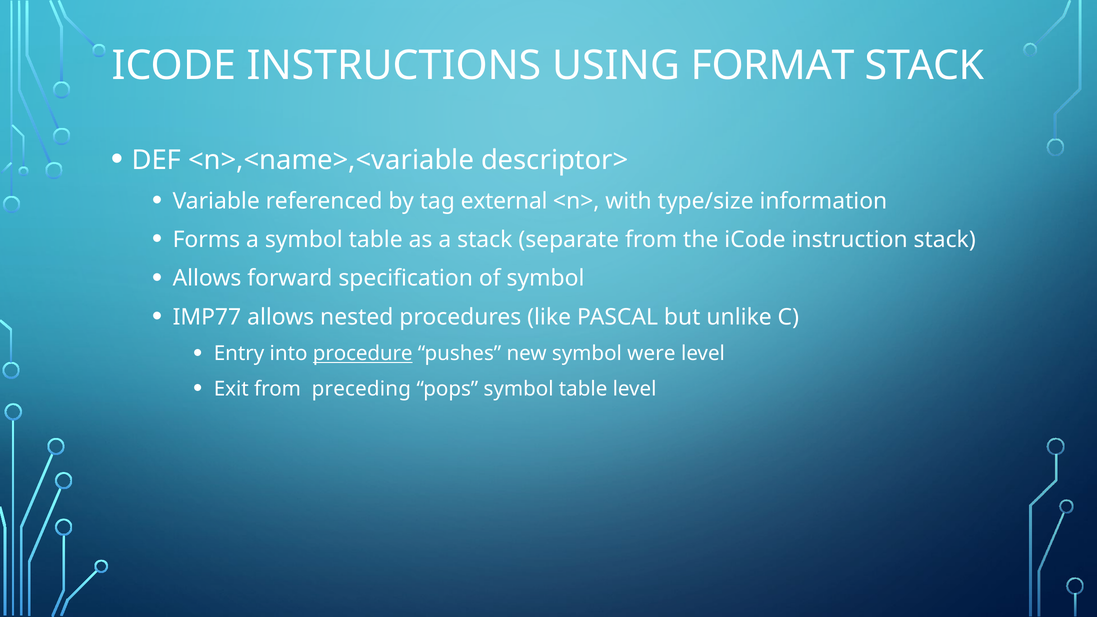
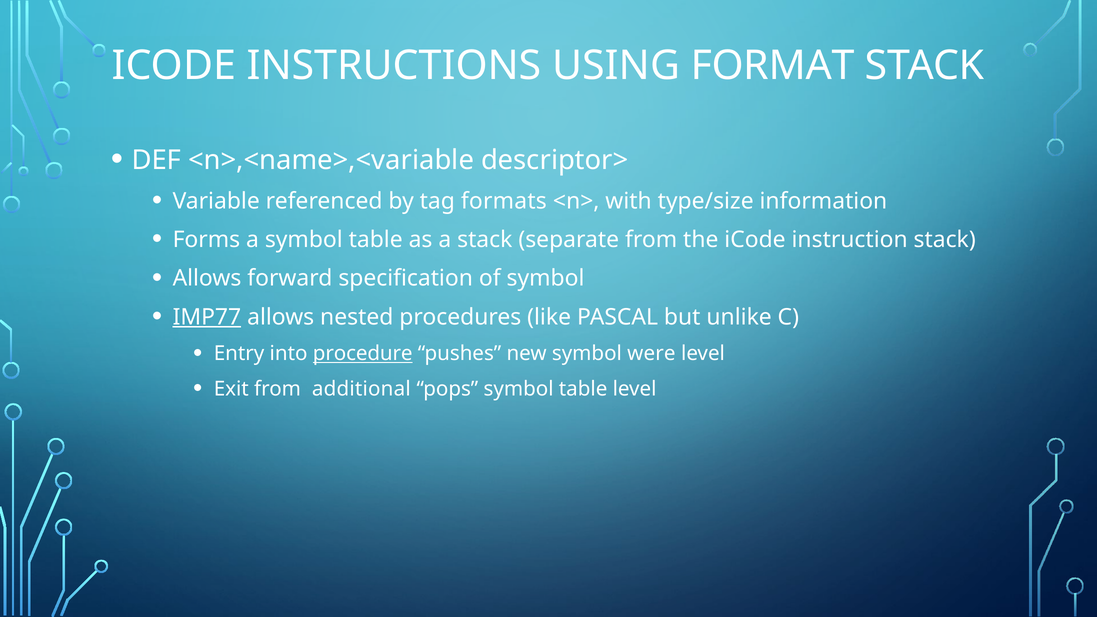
external: external -> formats (504, 201)
IMP77 underline: none -> present (207, 317)
preceding: preceding -> additional (361, 389)
